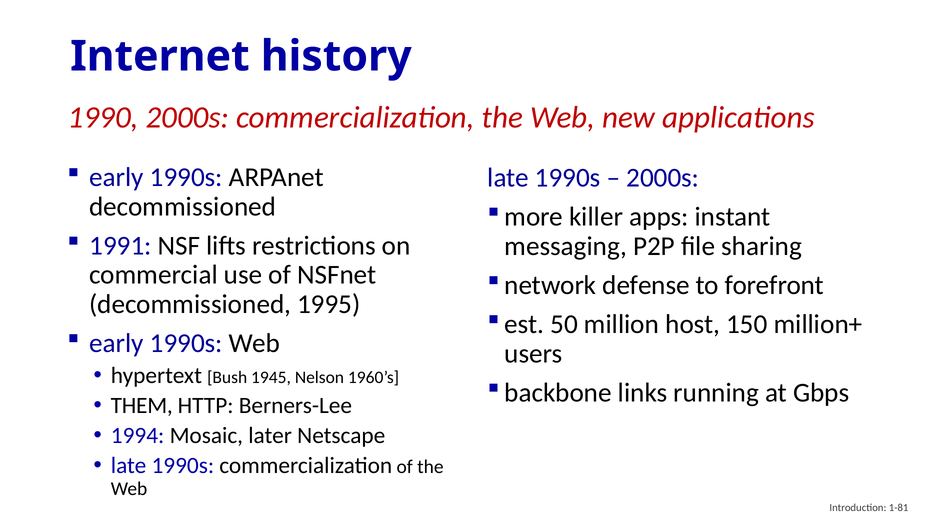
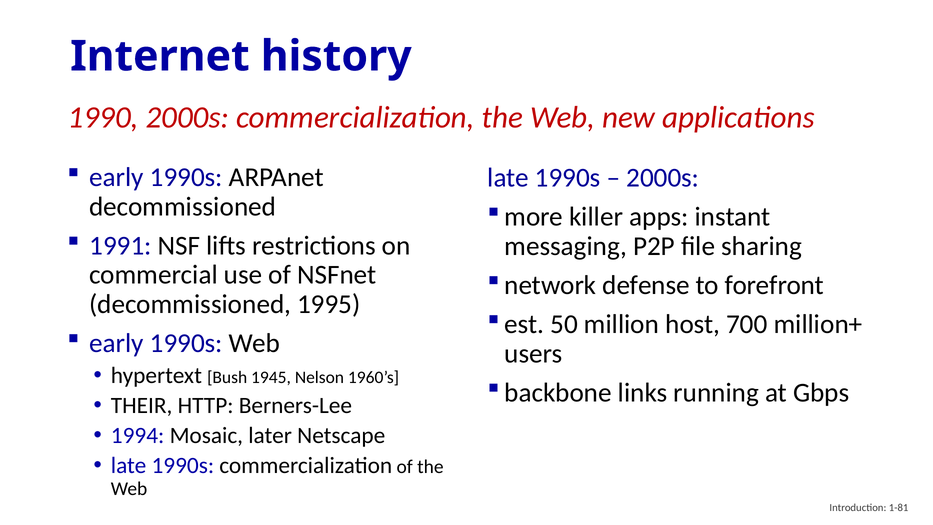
150: 150 -> 700 (747, 324)
THEM: THEM -> THEIR (142, 405)
